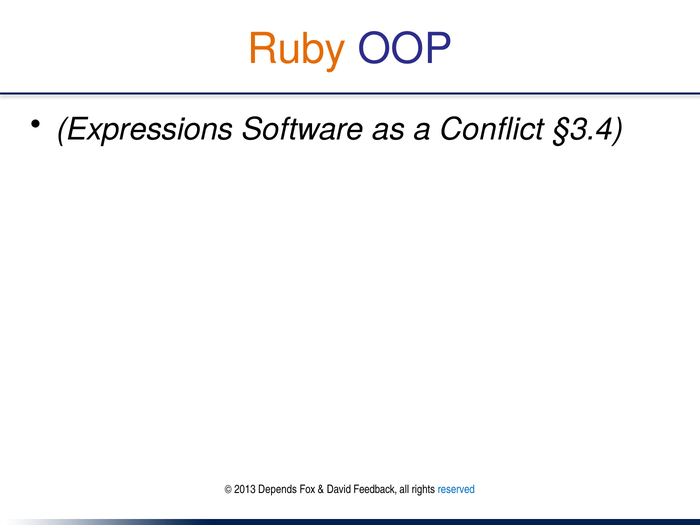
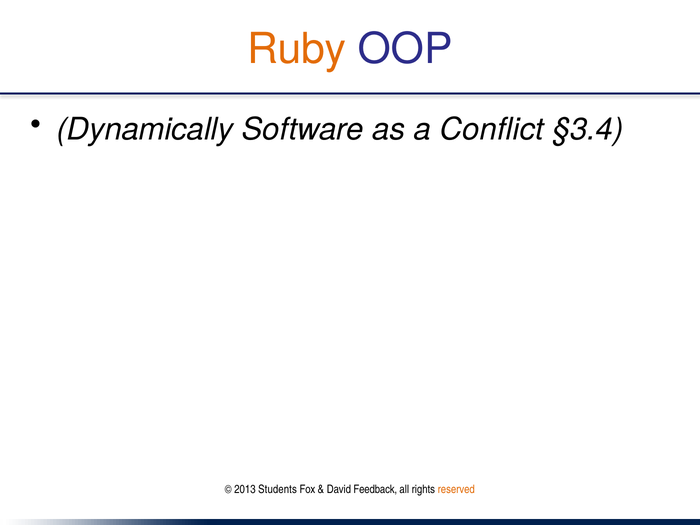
Expressions: Expressions -> Dynamically (145, 129)
Depends: Depends -> Students (278, 490)
reserved colour: blue -> orange (456, 490)
